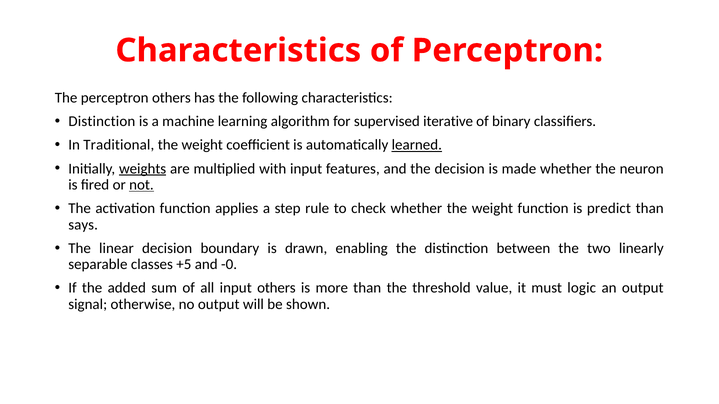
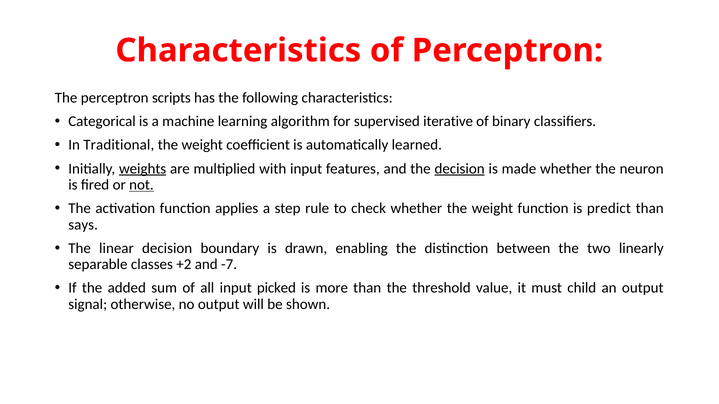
perceptron others: others -> scripts (171, 98)
Distinction: Distinction -> Categorical (102, 121)
learned underline: present -> none (417, 145)
decision underline: none -> present (460, 169)
+5: +5 -> +2 (184, 265)
-0: -0 -> -7 (229, 265)
input others: others -> picked (276, 288)
logic: logic -> child (582, 288)
